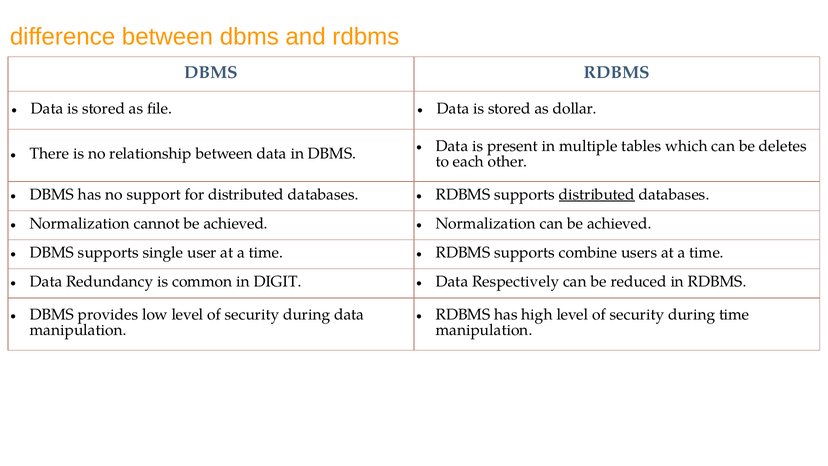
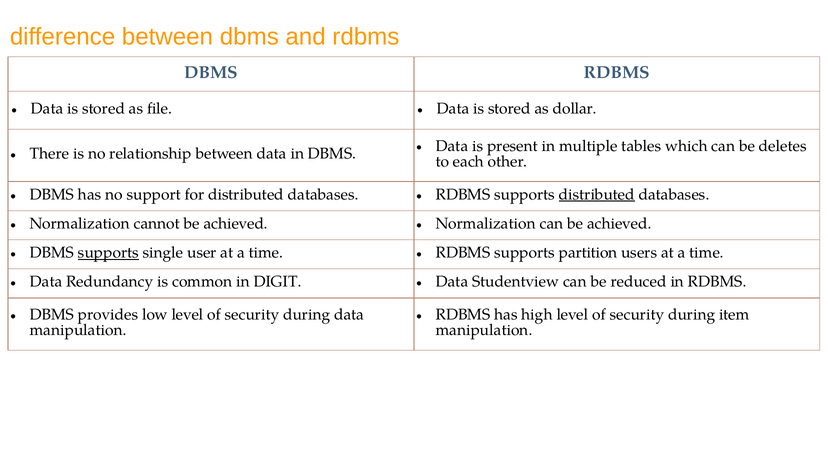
supports underline: none -> present (108, 253)
combine: combine -> partition (588, 253)
Respectively: Respectively -> Studentview (516, 282)
during time: time -> item (734, 314)
